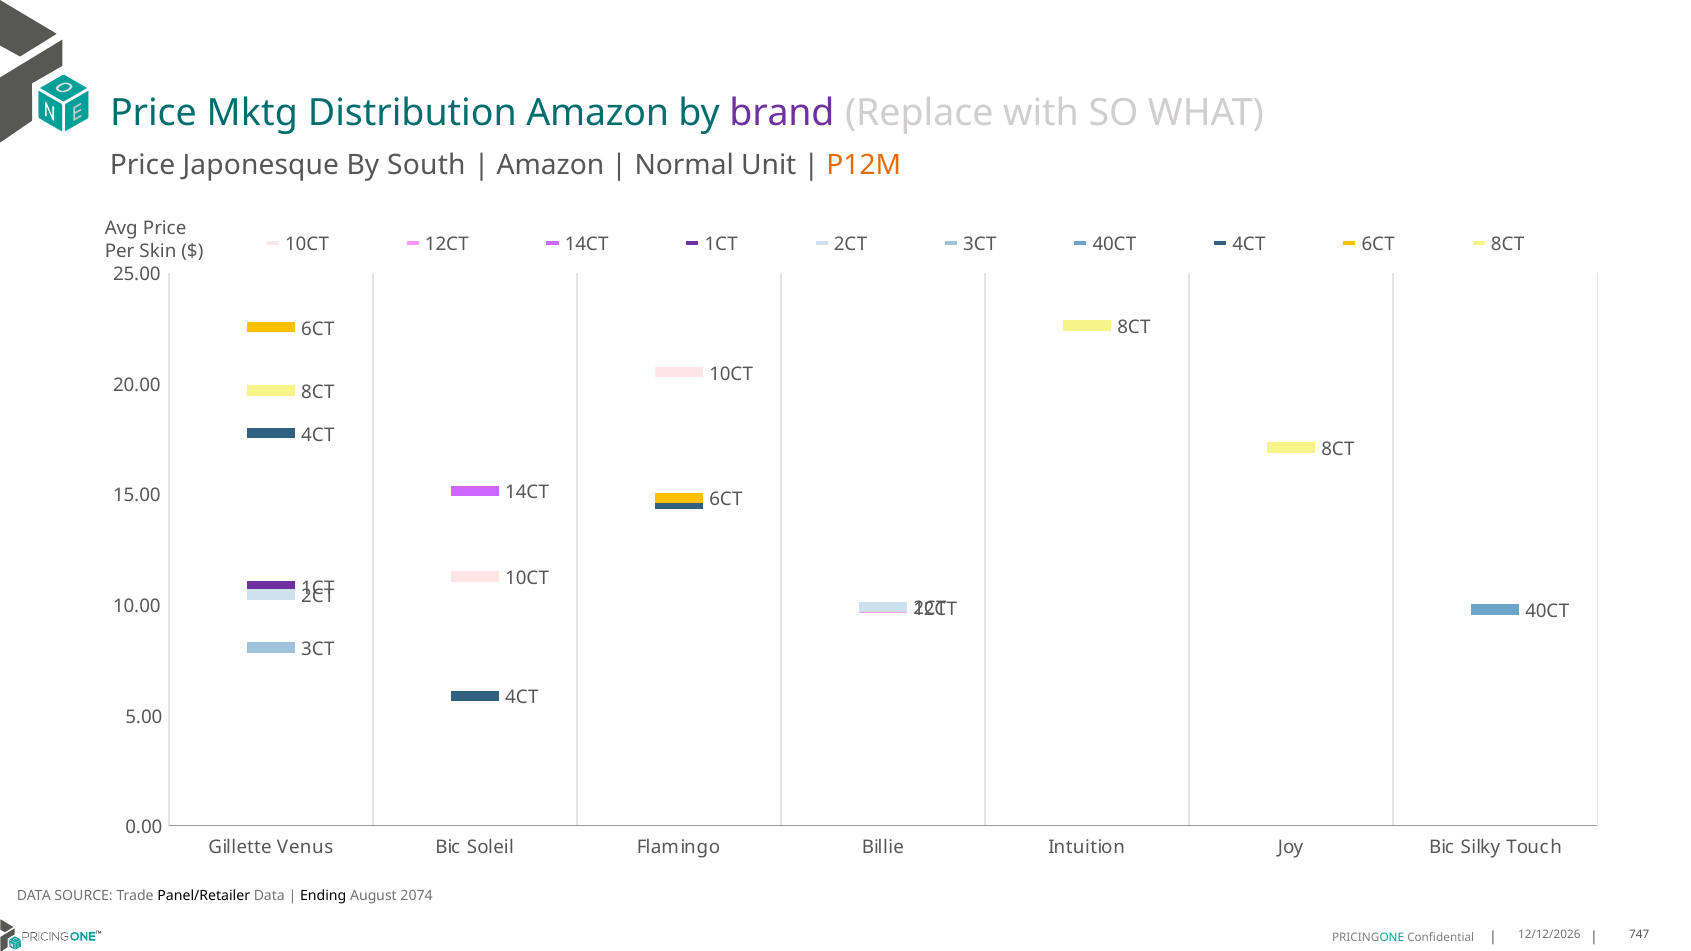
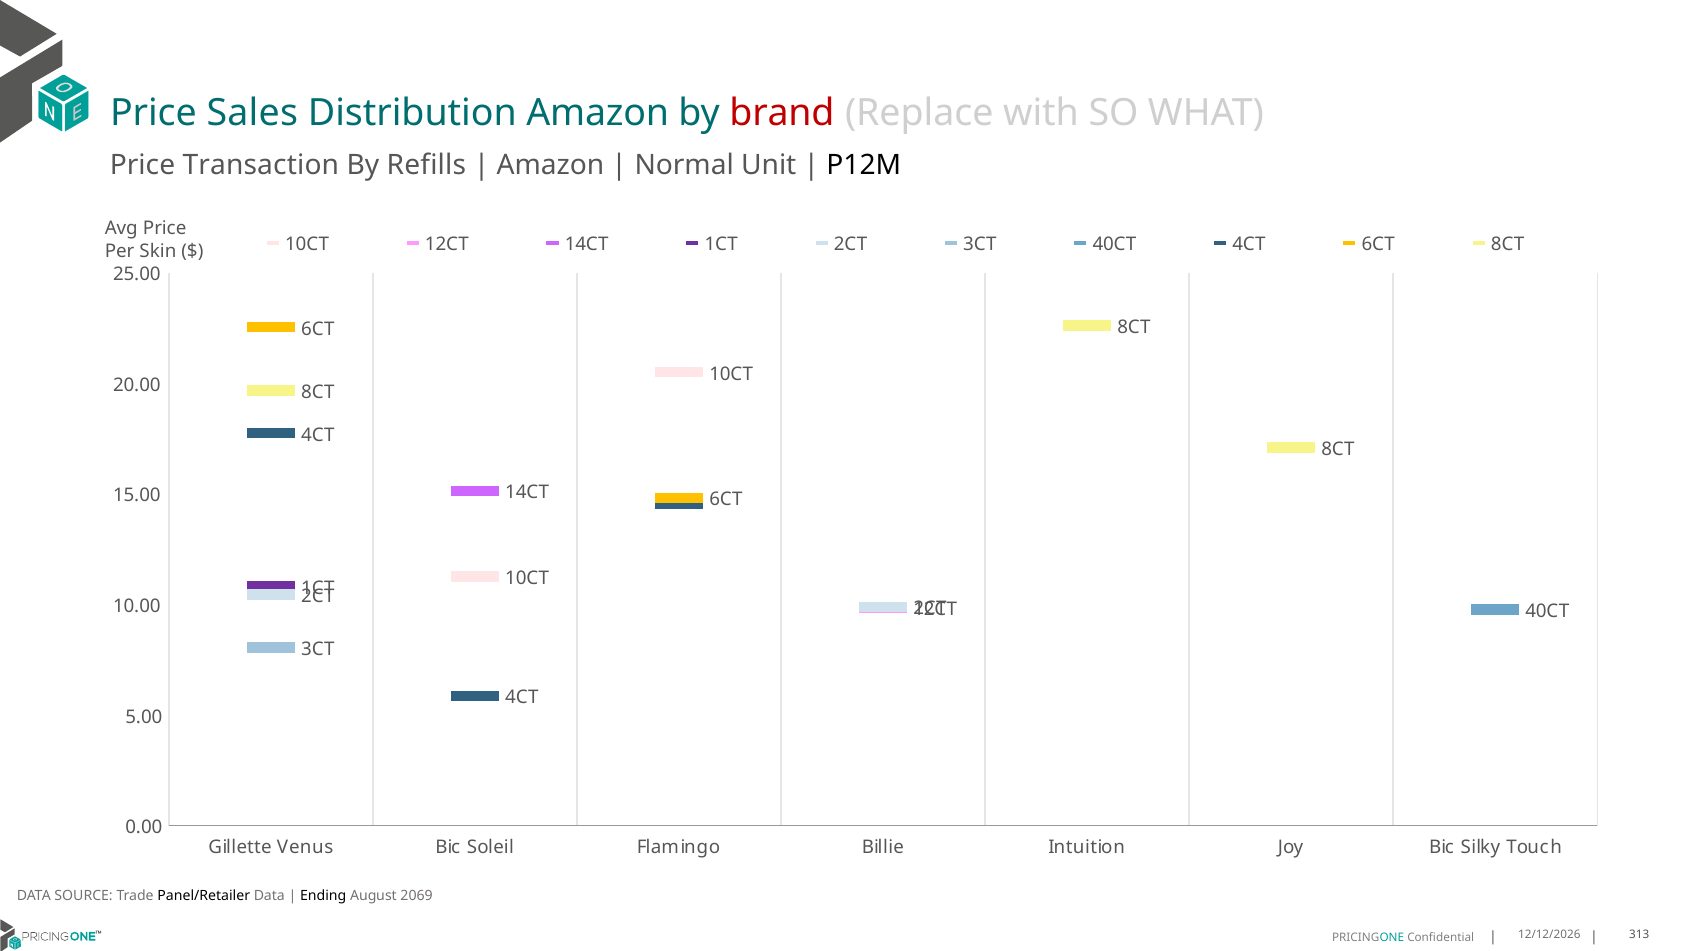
Mktg: Mktg -> Sales (252, 114)
brand colour: purple -> red (782, 114)
Japonesque: Japonesque -> Transaction (261, 165)
South: South -> Refills (426, 165)
P12M colour: orange -> black (864, 165)
2074: 2074 -> 2069 (417, 896)
747: 747 -> 313 (1639, 935)
